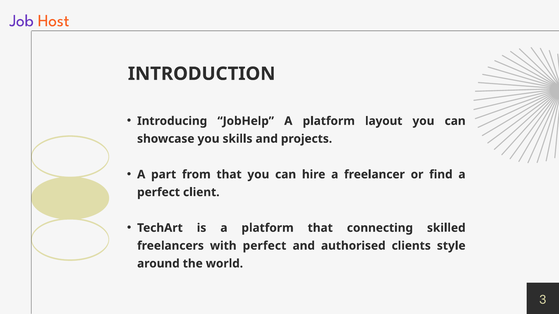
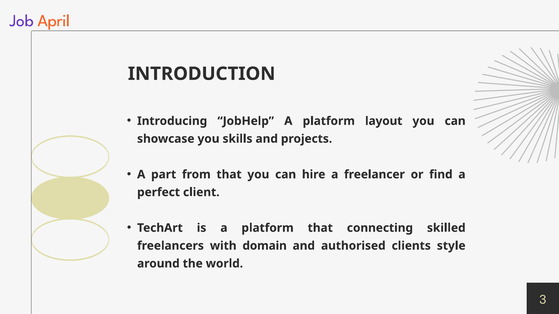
Host: Host -> April (54, 21)
with perfect: perfect -> domain (265, 246)
